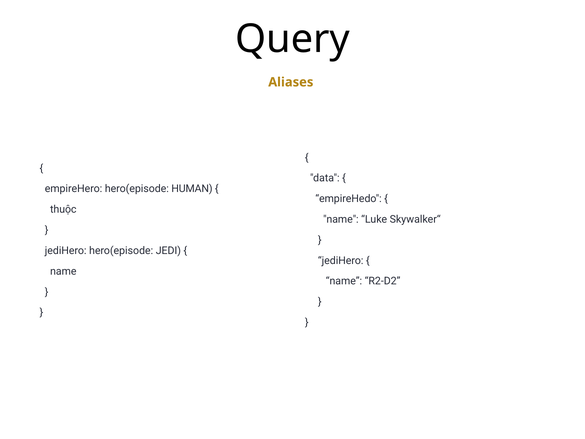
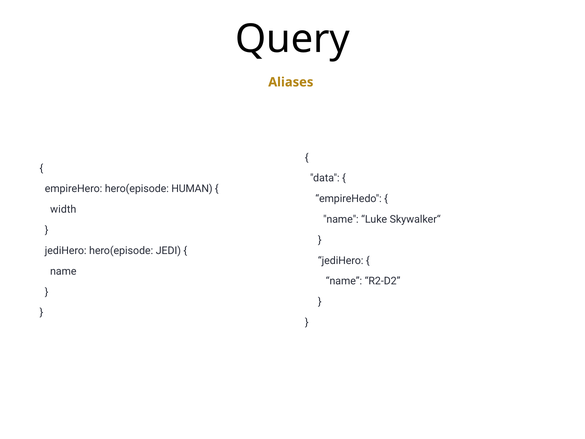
thuộc: thuộc -> width (63, 209)
